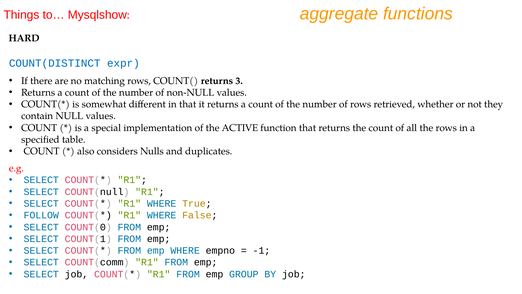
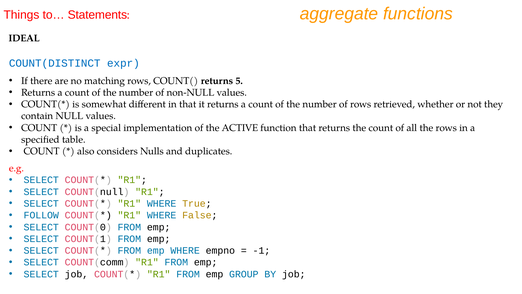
Mysqlshow: Mysqlshow -> Statements (97, 15)
HARD: HARD -> IDEAL (24, 38)
3: 3 -> 5 (239, 81)
